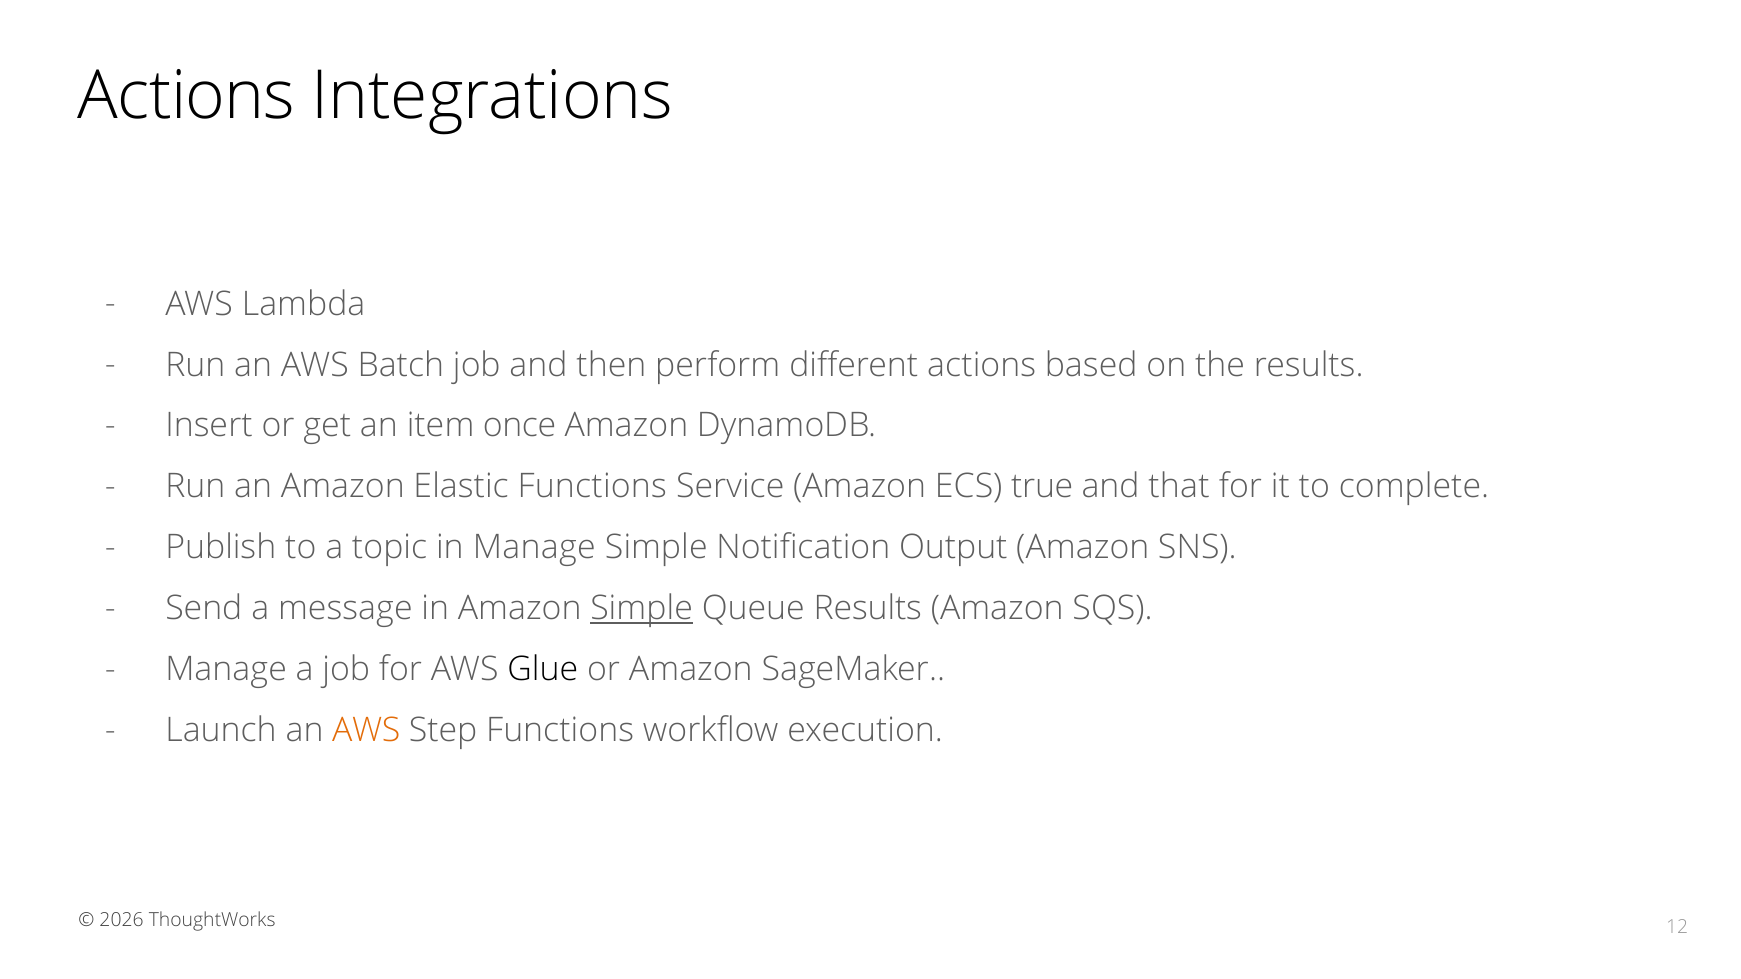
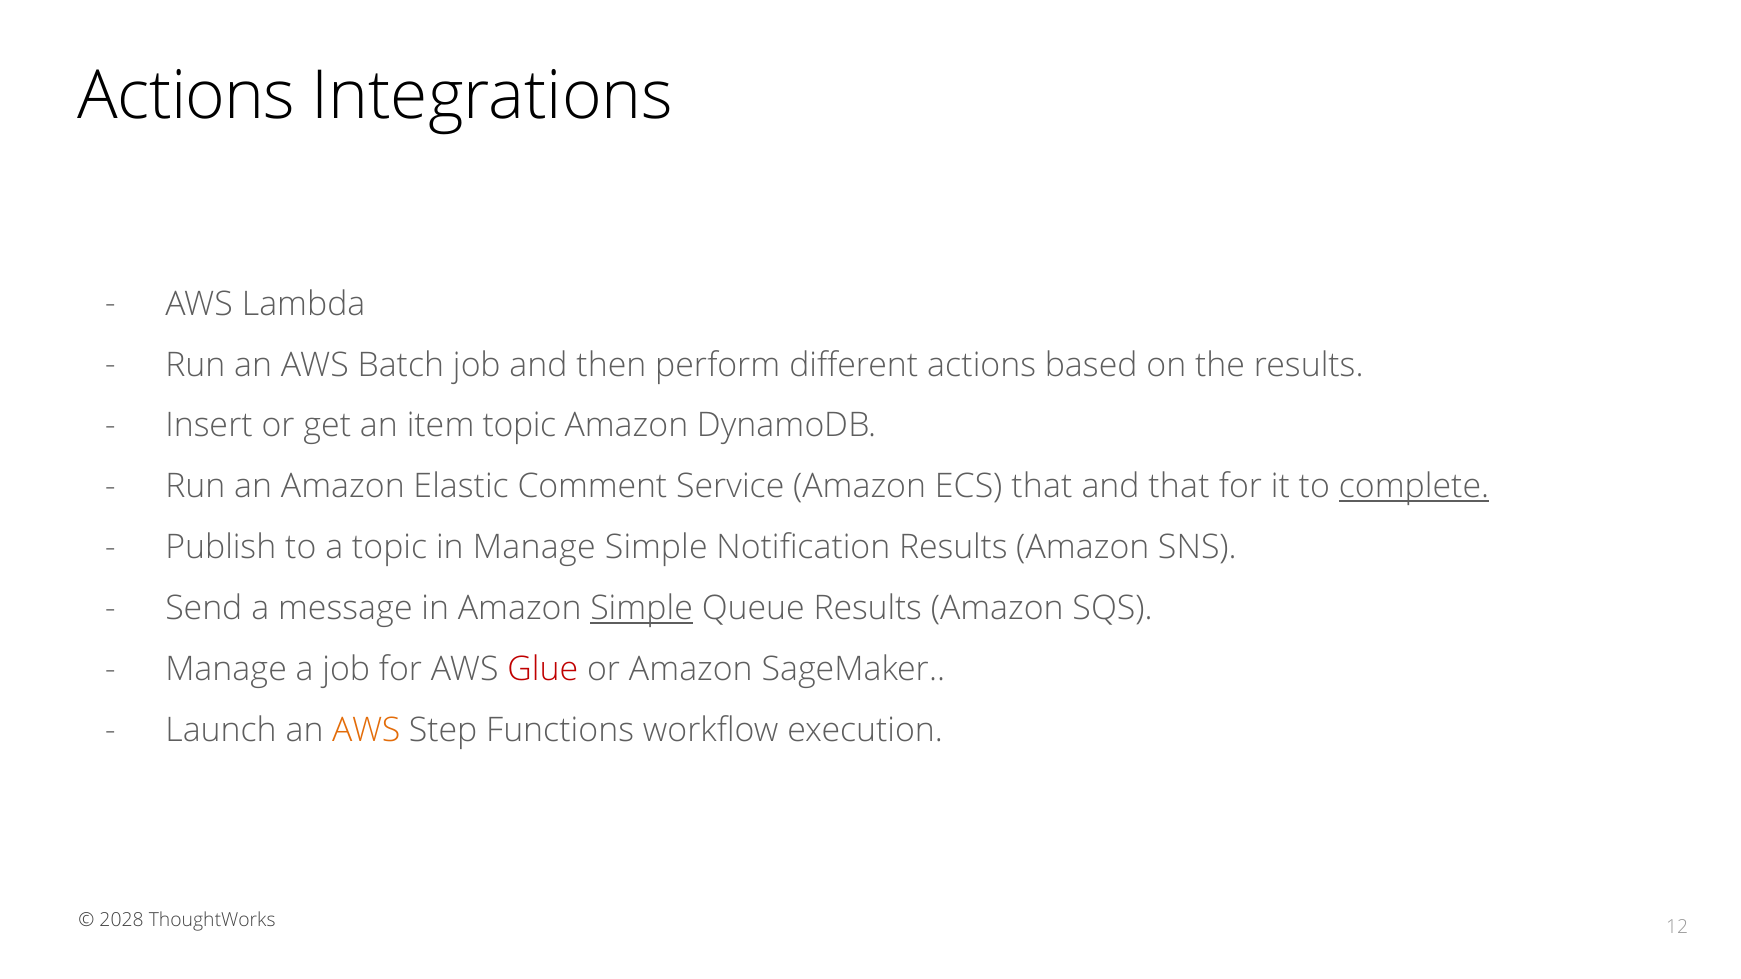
item once: once -> topic (519, 426)
Elastic Functions: Functions -> Comment (592, 487)
ECS true: true -> that (1042, 487)
complete underline: none -> present (1414, 487)
Notification Output: Output -> Results (953, 548)
Glue colour: black -> red (543, 670)
2026: 2026 -> 2028 (122, 921)
